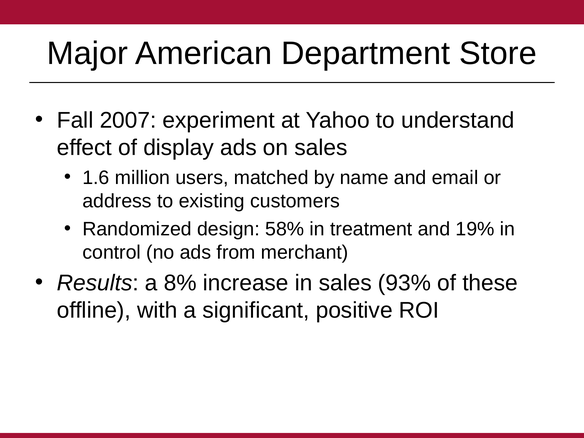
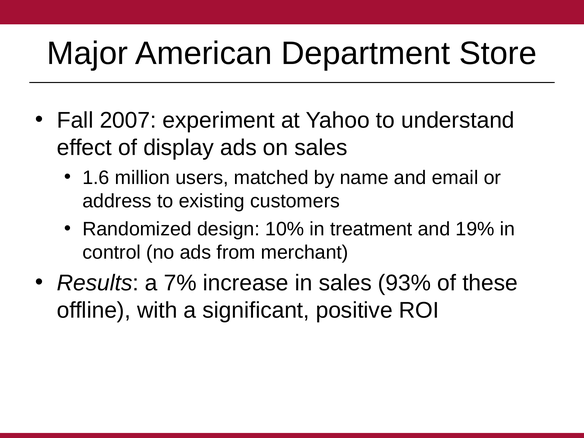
58%: 58% -> 10% (285, 229)
8%: 8% -> 7% (180, 283)
